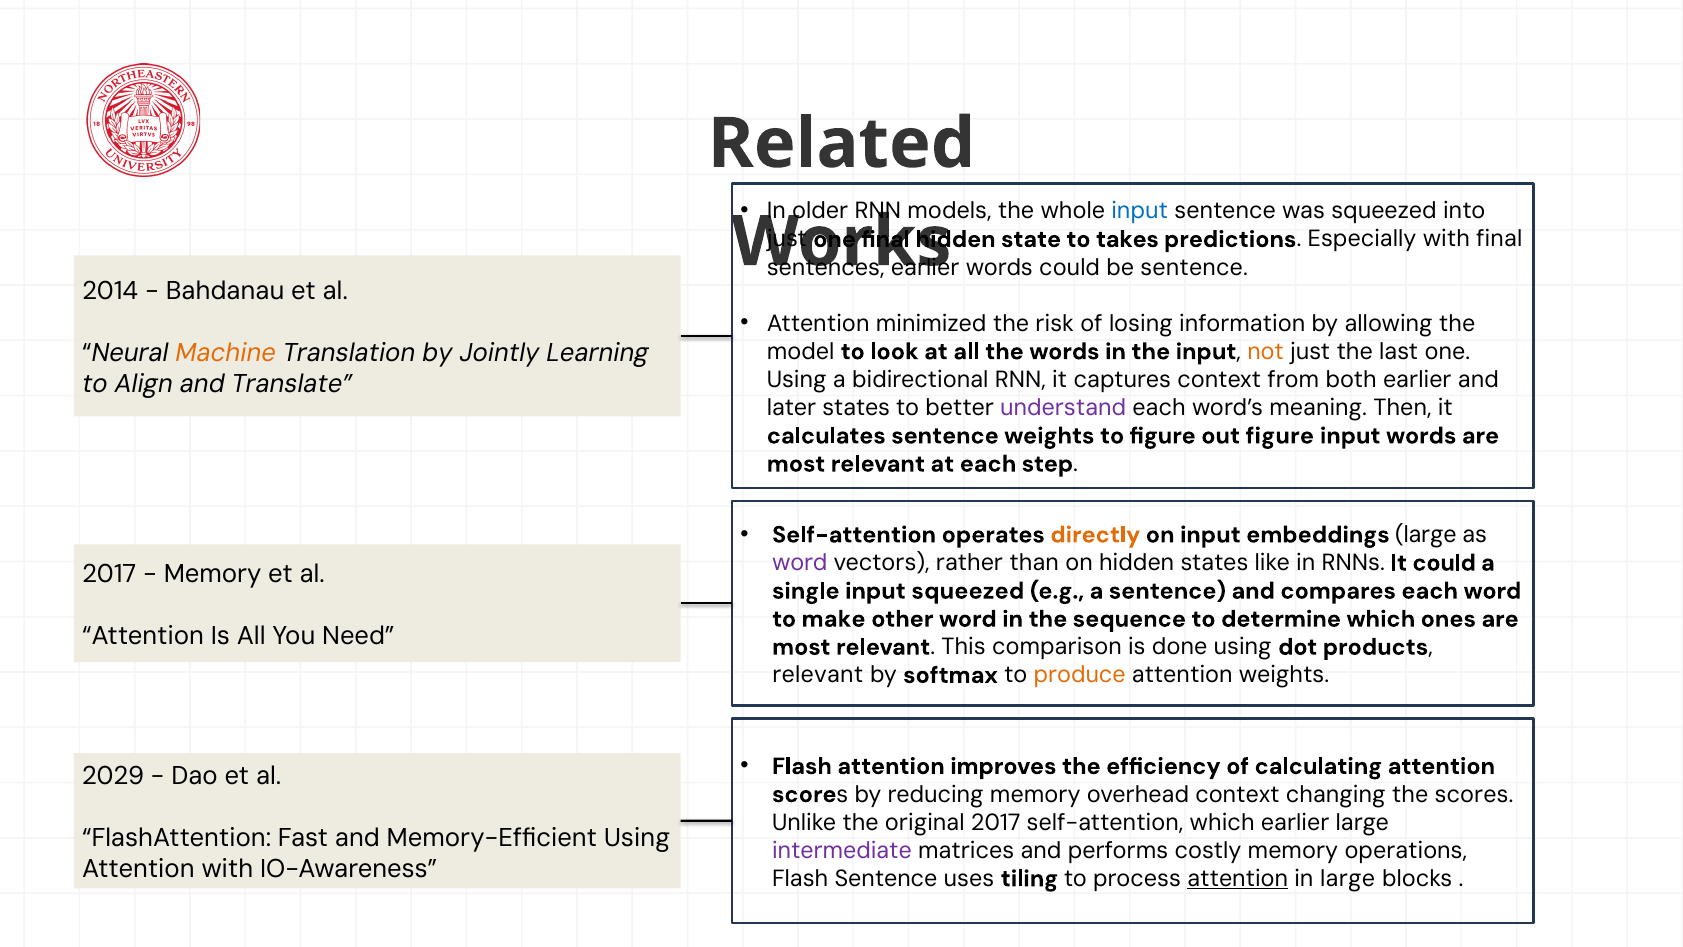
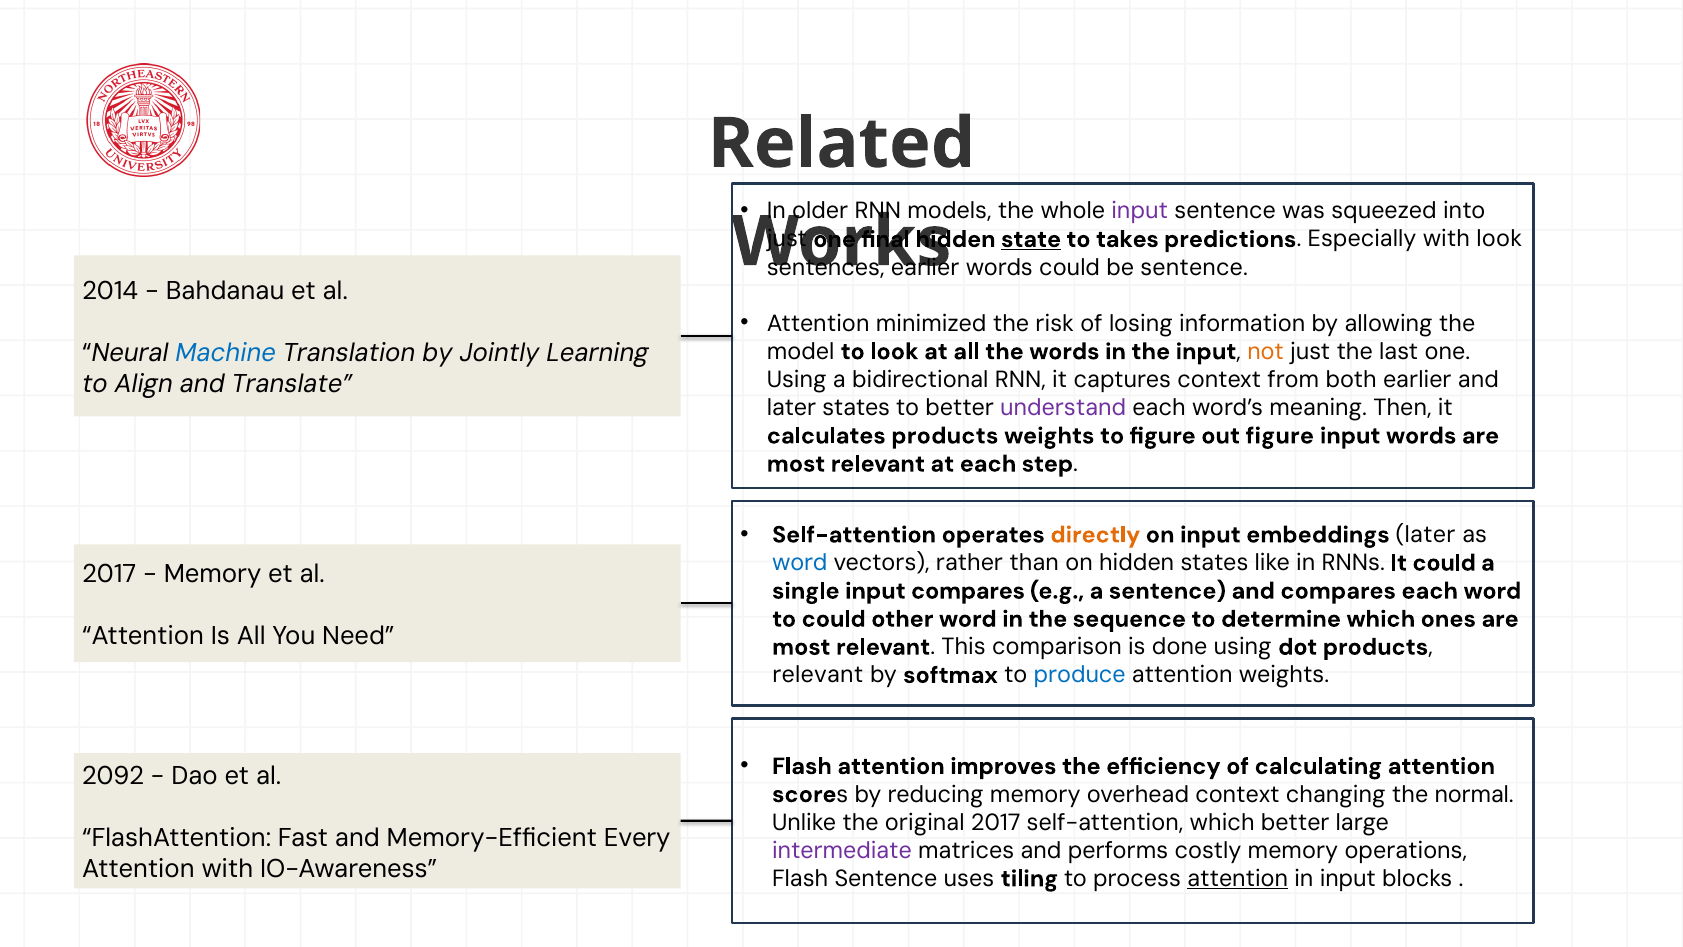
input colour: blue -> purple (1140, 211)
state underline: none -> present (1031, 239)
with final: final -> look (1499, 239)
Machine colour: orange -> blue (226, 353)
calculates sentence: sentence -> products (945, 436)
embeddings large: large -> later (1426, 535)
word colour: purple -> blue (800, 563)
input squeezed: squeezed -> compares (968, 591)
to make: make -> could (834, 619)
produce colour: orange -> blue (1080, 675)
2029: 2029 -> 2092 (113, 776)
the scores: scores -> normal (1474, 794)
which earlier: earlier -> better (1295, 822)
Memory-Efficient Using: Using -> Every (637, 838)
in large: large -> input (1348, 878)
